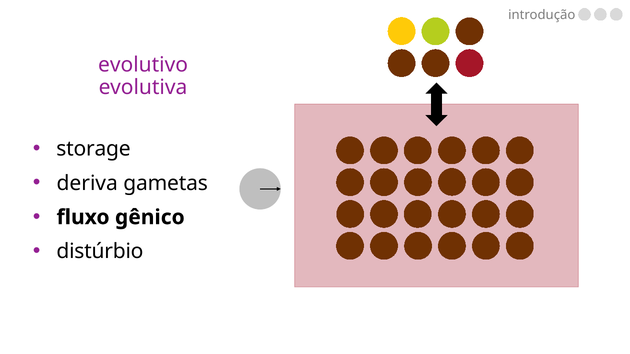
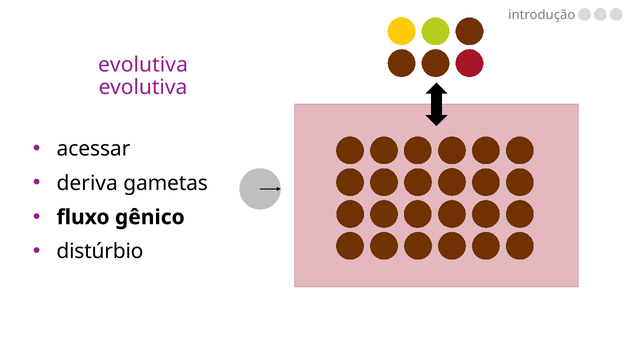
evolutivo: evolutivo -> evolutiva (143, 65)
storage: storage -> acessar (93, 149)
